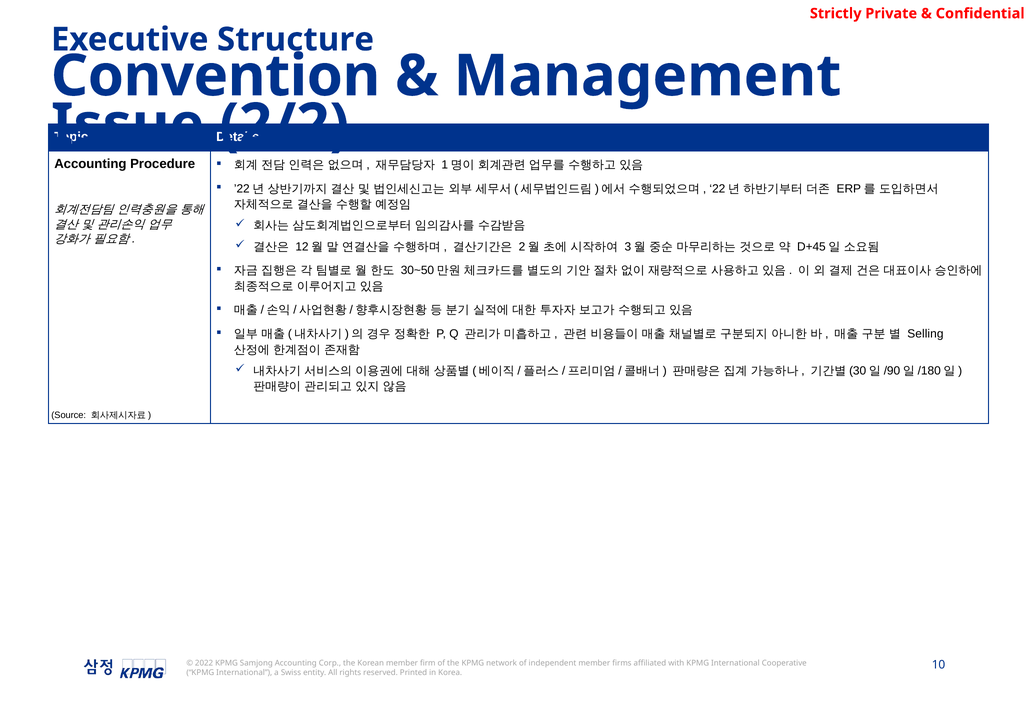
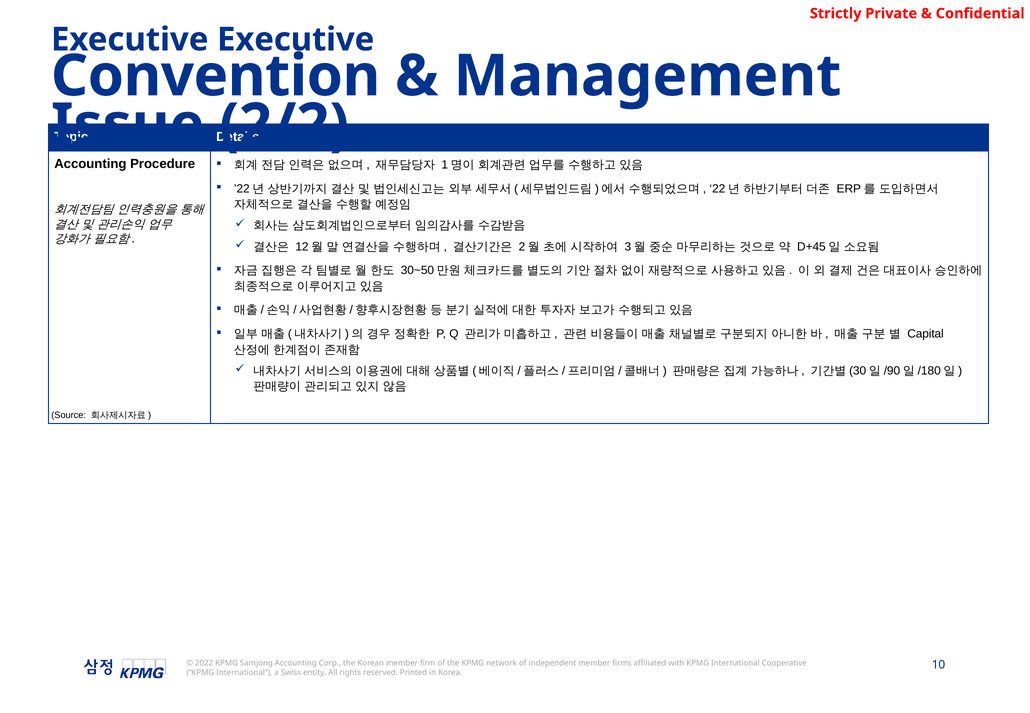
Executive Structure: Structure -> Executive (296, 40)
Selling: Selling -> Capital (926, 334)
